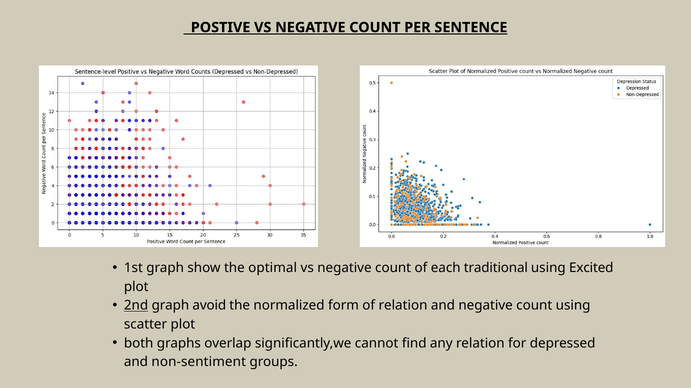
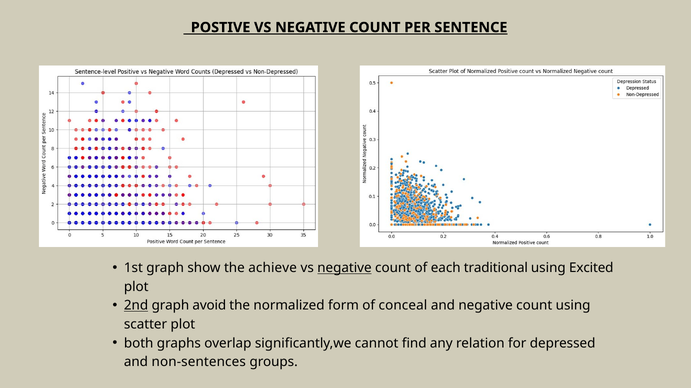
optimal: optimal -> achieve (273, 268)
negative underline: none -> present (344, 268)
of relation: relation -> conceal (403, 306)
non-sentiment: non-sentiment -> non-sentences (199, 363)
